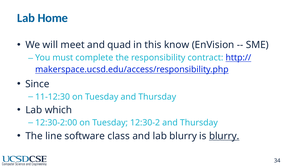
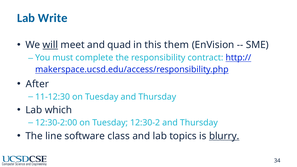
Home: Home -> Write (53, 18)
will underline: none -> present (50, 45)
know: know -> them (177, 45)
Since: Since -> After (37, 84)
lab blurry: blurry -> topics (183, 136)
